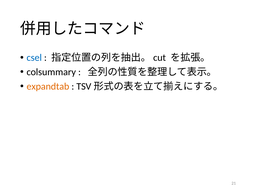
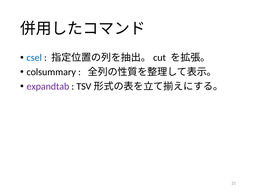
expandtab colour: orange -> purple (48, 86)
